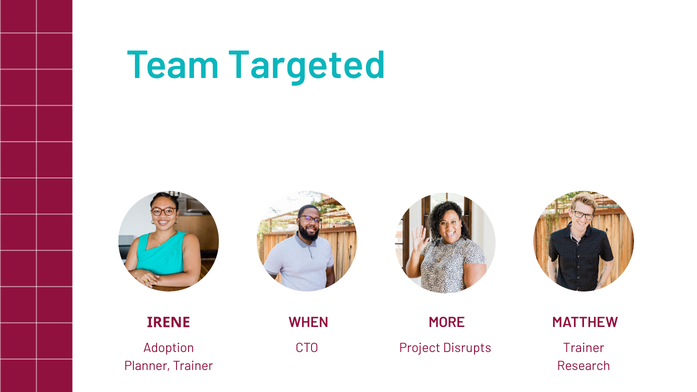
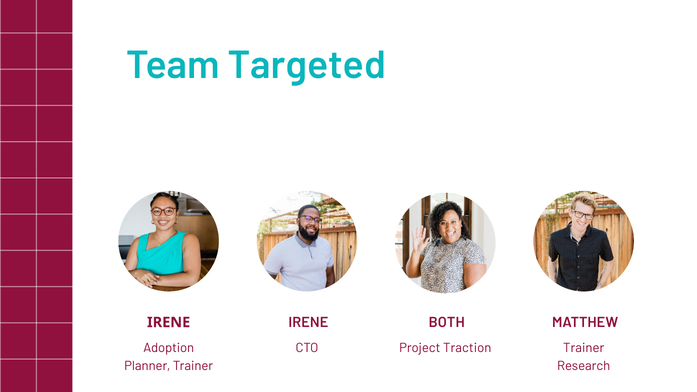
WHEN: WHEN -> IRENE (308, 322)
MORE: MORE -> BOTH (447, 322)
Disrupts: Disrupts -> Traction (467, 348)
